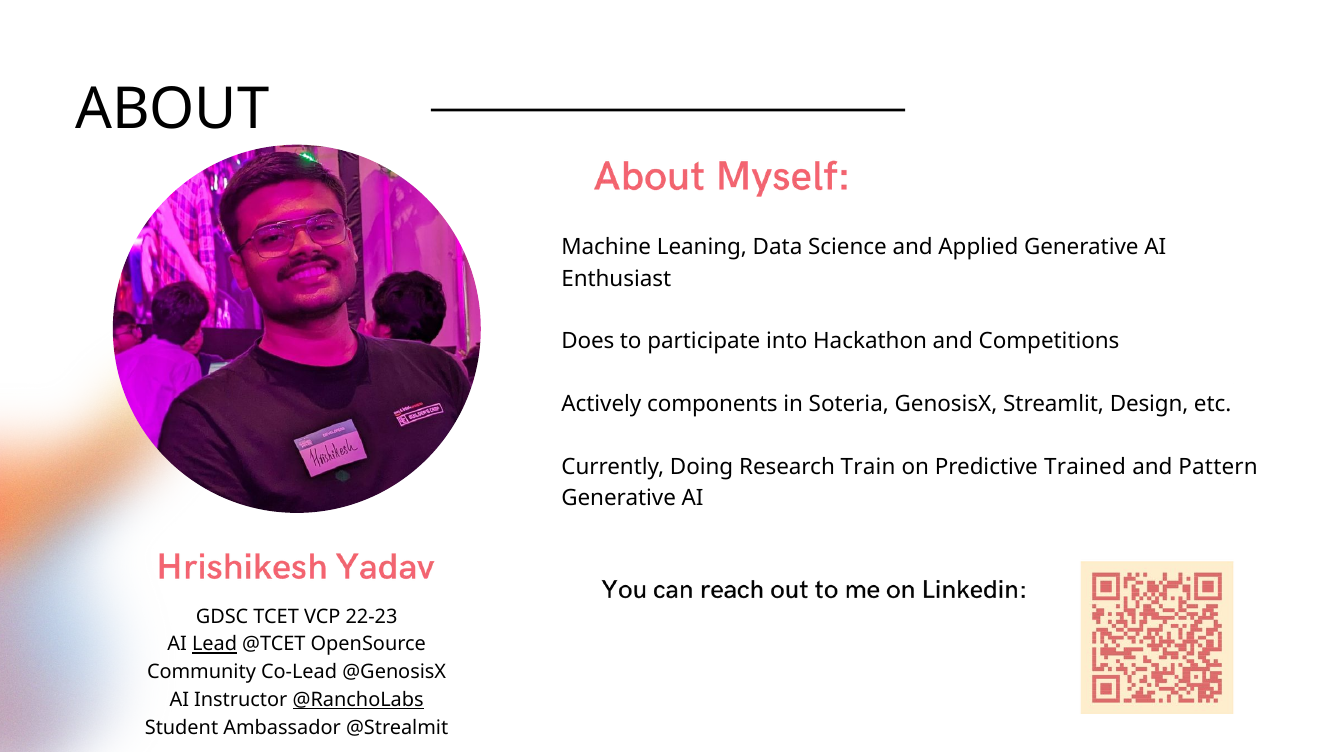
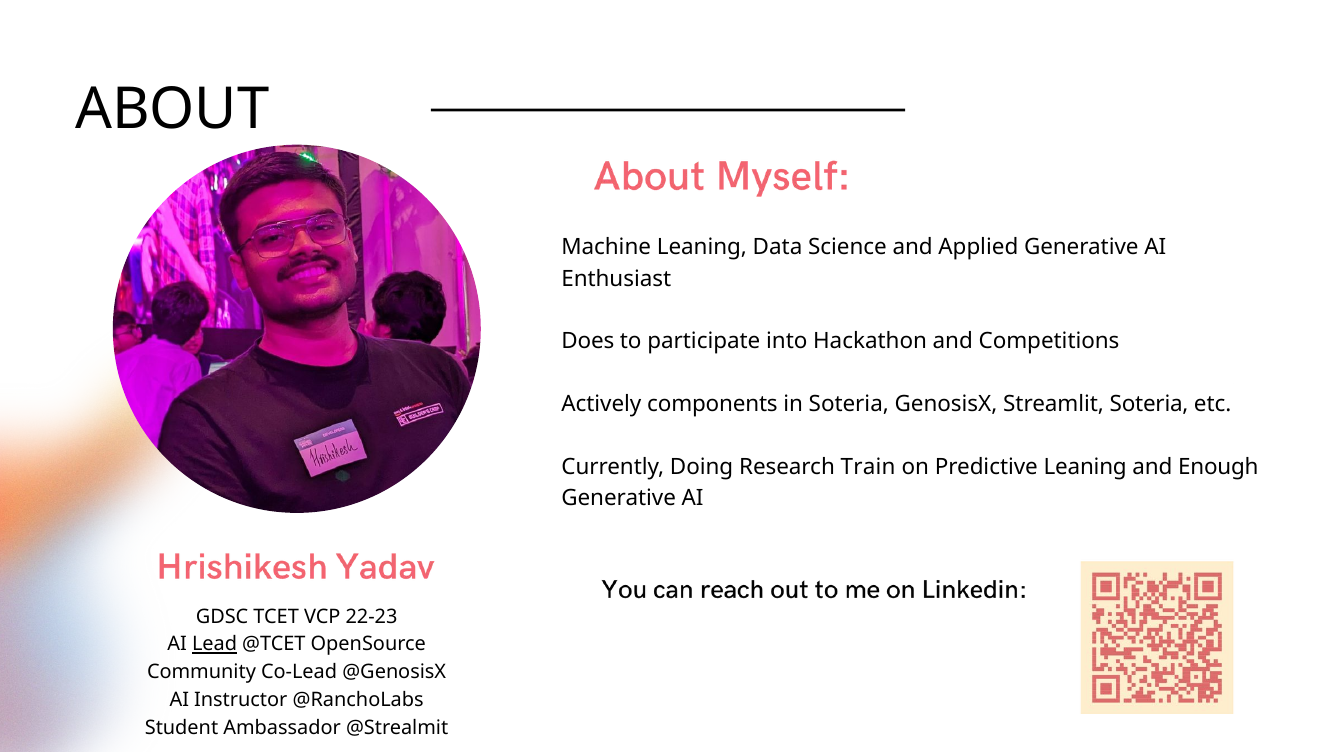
Streamlit Design: Design -> Soteria (1149, 404)
Predictive Trained: Trained -> Leaning (1085, 467)
Pattern: Pattern -> Enough (1218, 467)
@RanchoLabs underline: present -> none (358, 700)
